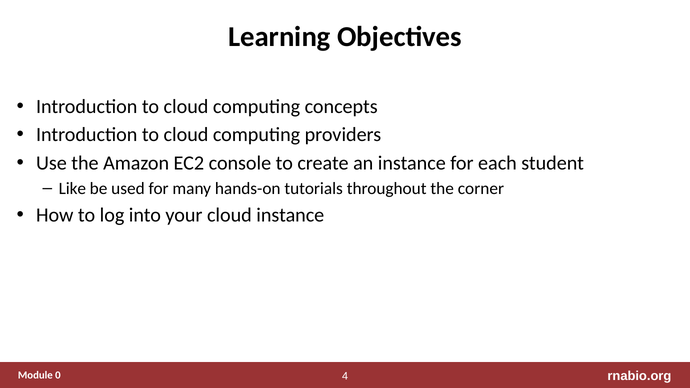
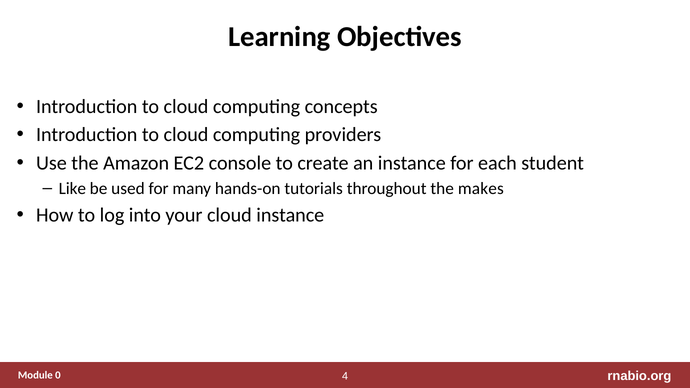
corner: corner -> makes (481, 189)
